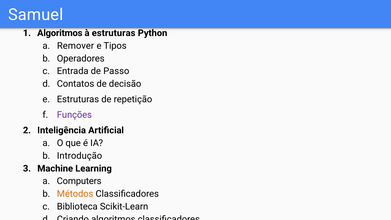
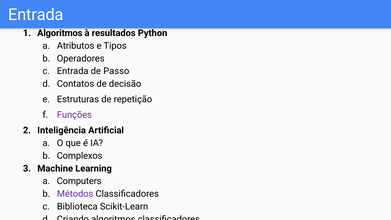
Samuel: Samuel -> Entrada (36, 15)
à estruturas: estruturas -> resultados (114, 33)
Remover: Remover -> Atributos (76, 46)
Introdução: Introdução -> Complexos (80, 156)
Métodos colour: orange -> purple (75, 194)
